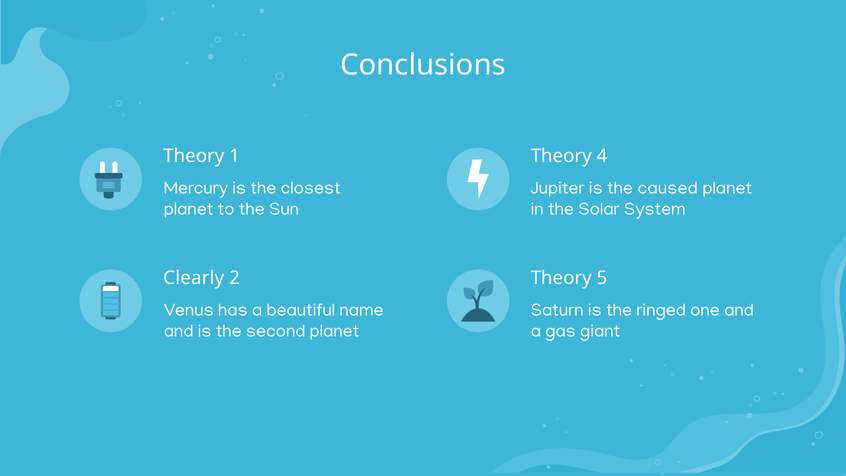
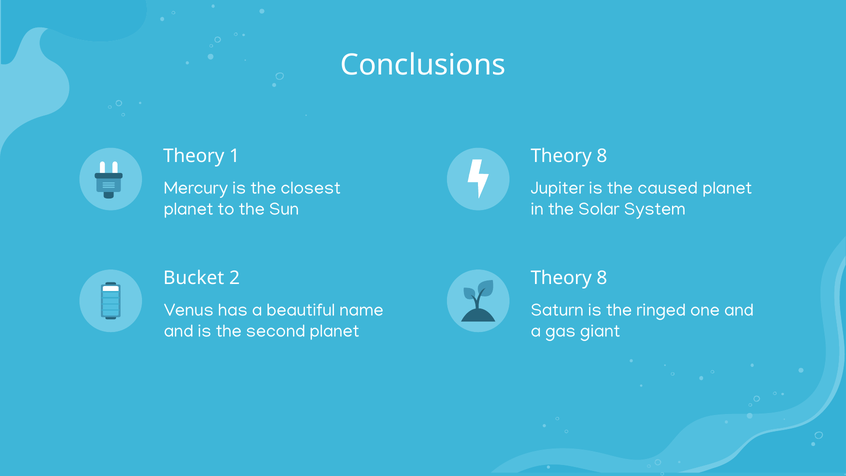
4: 4 -> 8 (602, 156)
Clearly: Clearly -> Bucket (194, 278)
5: 5 -> 8 (602, 278)
